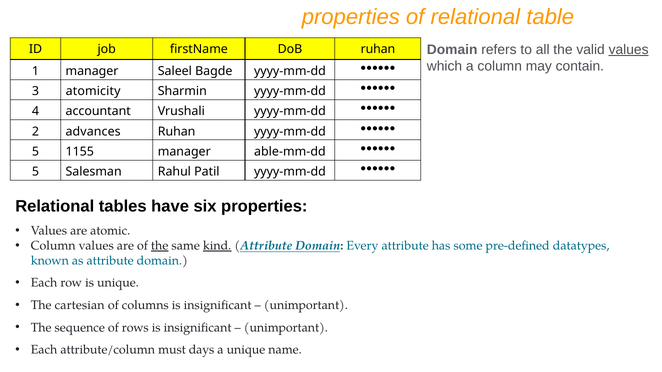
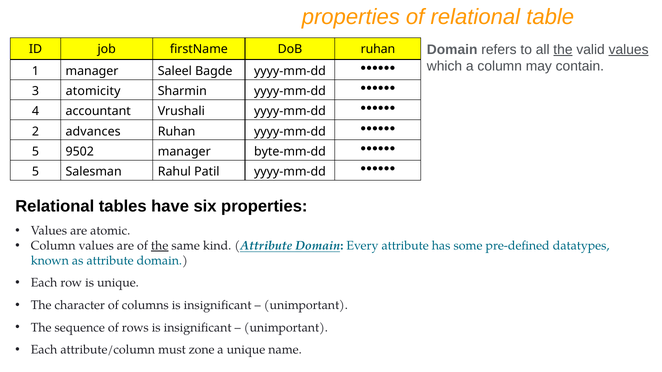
the underline: none -> present (563, 50)
1155: 1155 -> 9502 (80, 152)
able-mm-dd: able-mm-dd -> byte-mm-dd (290, 152)
kind underline: present -> none (217, 246)
cartesian: cartesian -> character (80, 305)
days: days -> zone (202, 350)
